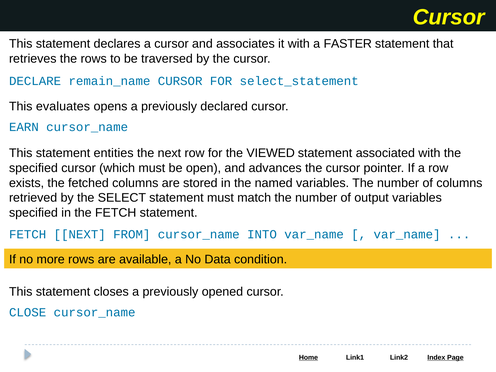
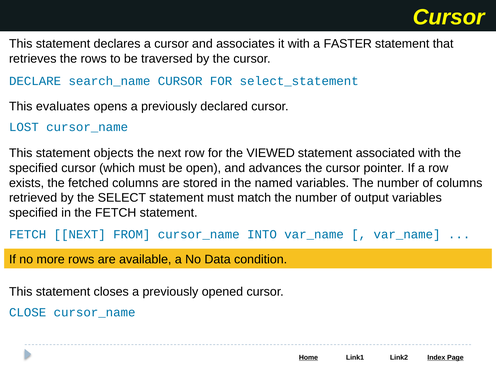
remain_name: remain_name -> search_name (109, 81)
EARN: EARN -> LOST (24, 127)
entities: entities -> objects (114, 153)
